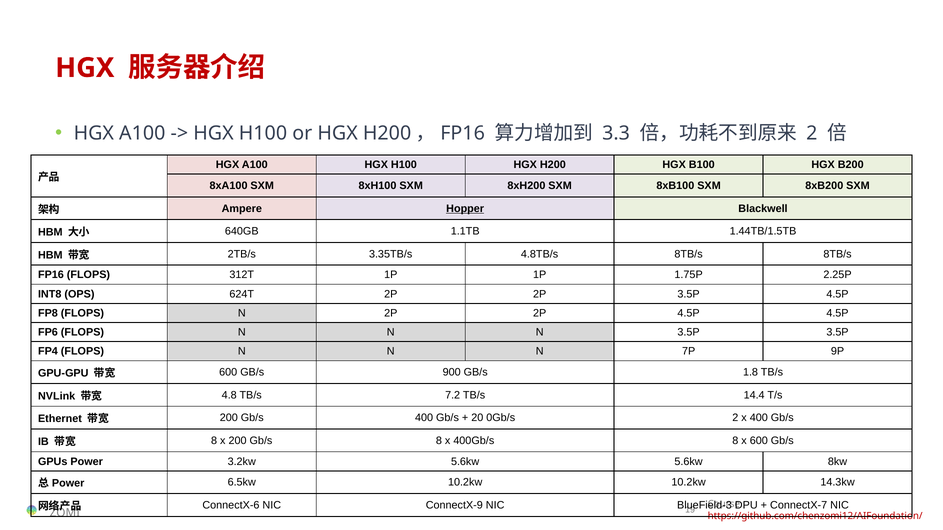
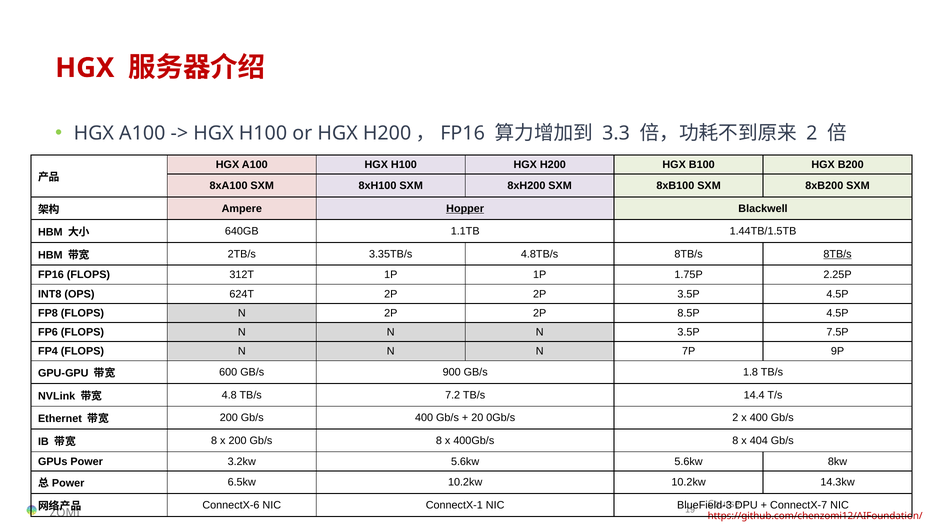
8TB/s underline: none -> present (838, 254)
2P 4.5P: 4.5P -> 8.5P (689, 313)
3.5P 3.5P: 3.5P -> 7.5P (837, 332)
x 600: 600 -> 404 (759, 441)
ConnectX-9: ConnectX-9 -> ConnectX-1 (454, 505)
